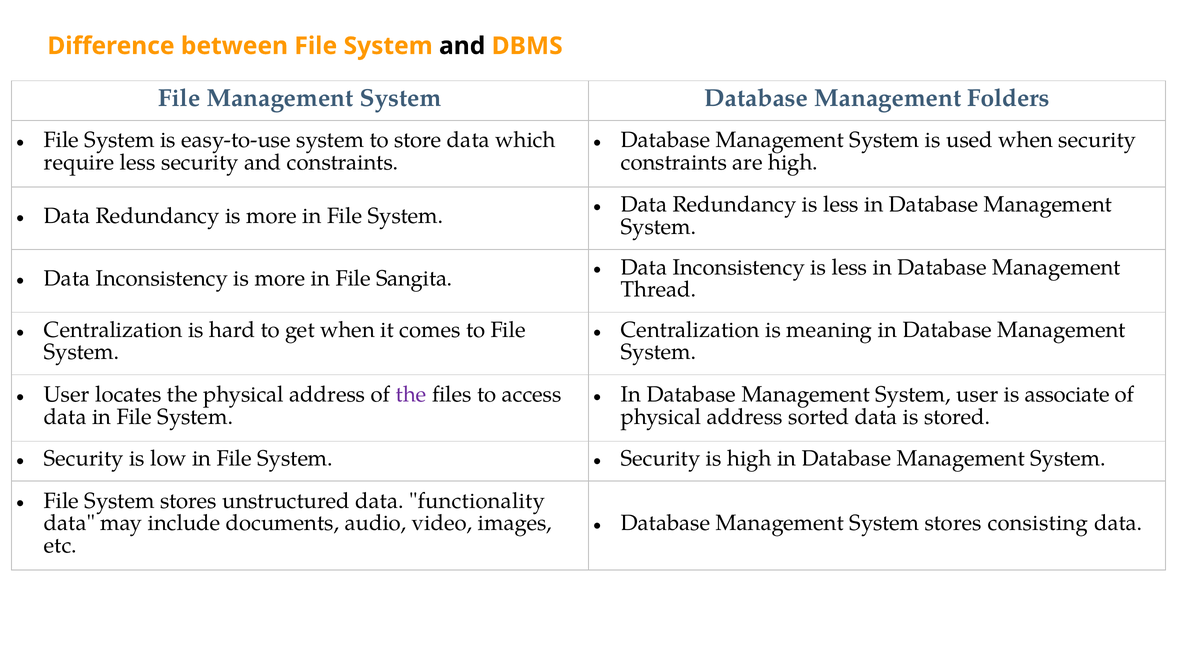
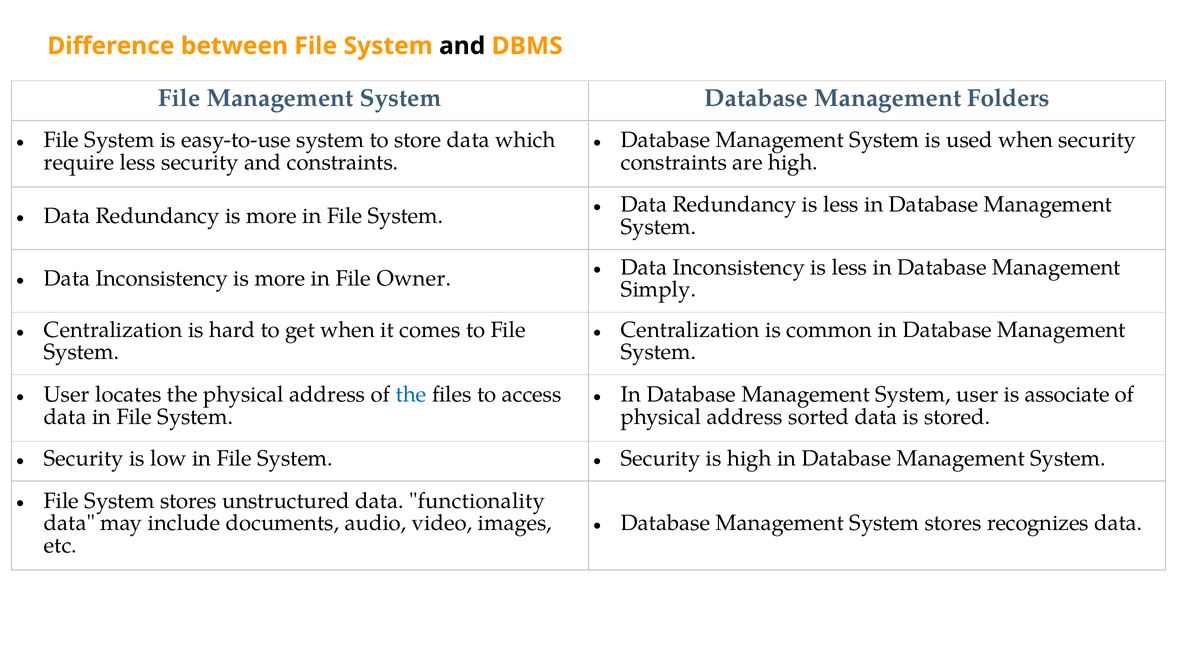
Sangita: Sangita -> Owner (414, 278)
Thread: Thread -> Simply (659, 290)
meaning: meaning -> common (829, 330)
the colour: purple -> blue (411, 395)
consisting: consisting -> recognizes (1038, 523)
